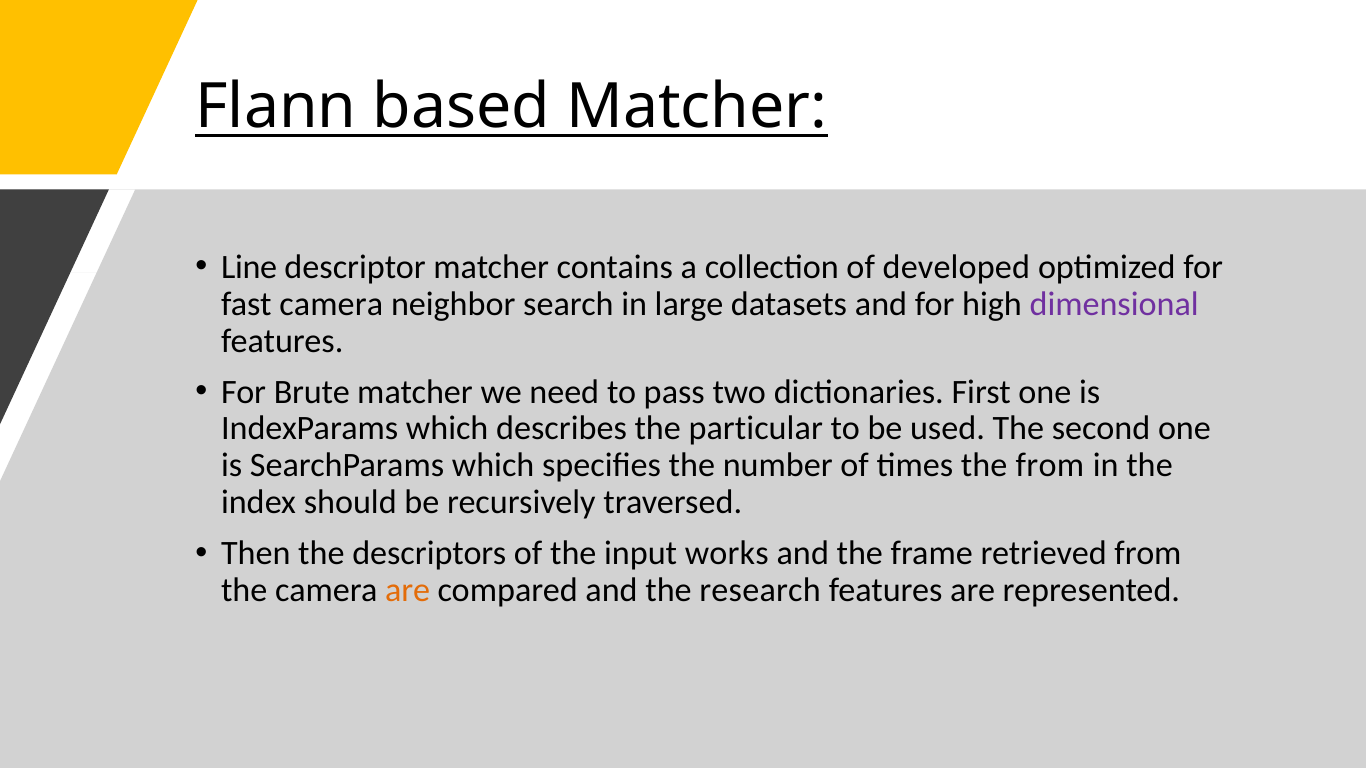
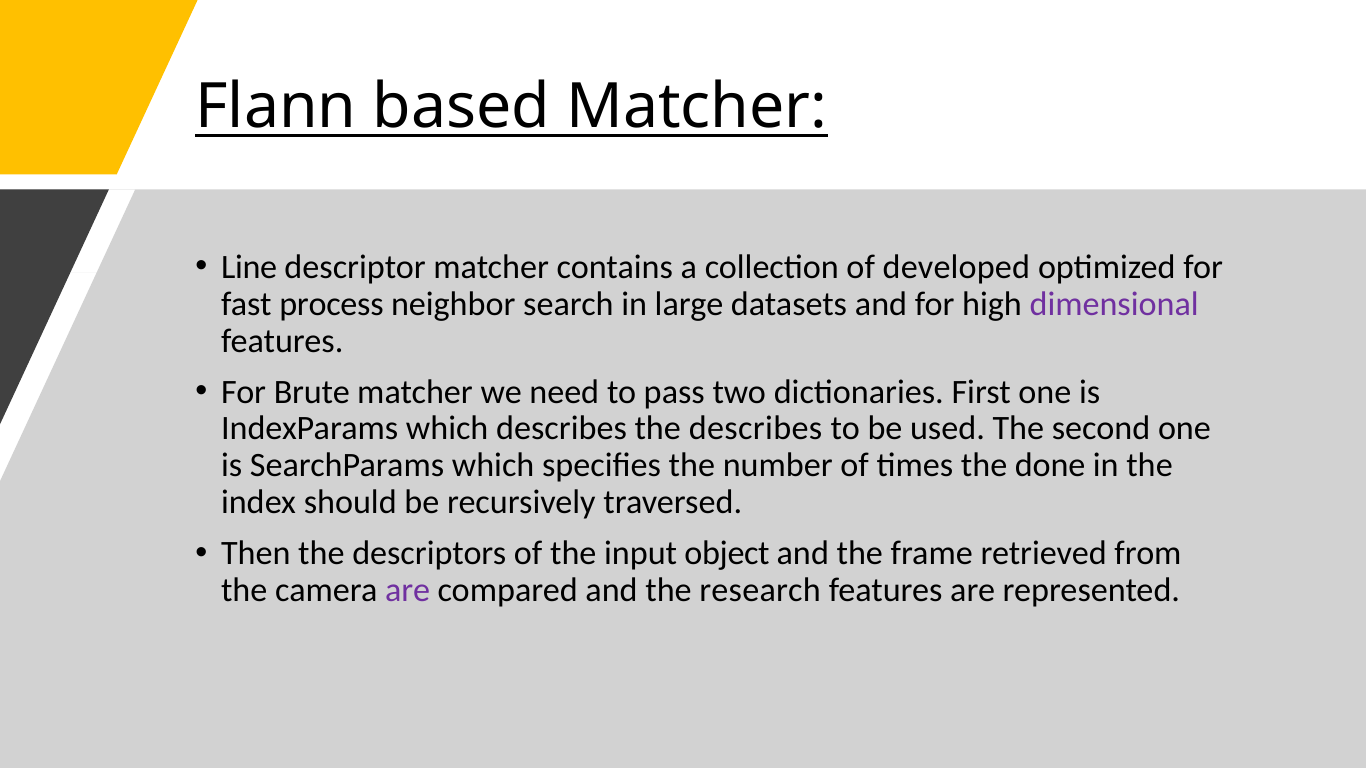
fast camera: camera -> process (331, 304)
the particular: particular -> describes (756, 429)
the from: from -> done (1050, 466)
works: works -> object (727, 554)
are colour: orange -> purple (408, 591)
